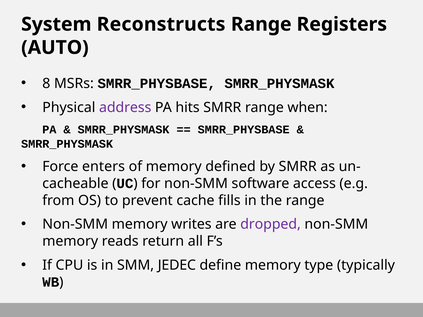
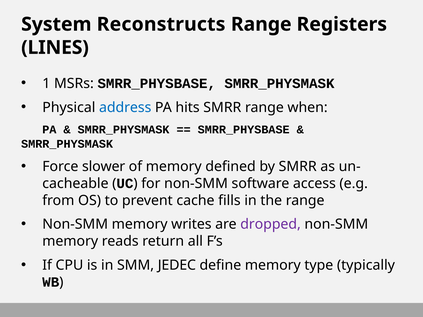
AUTO: AUTO -> LINES (55, 48)
8: 8 -> 1 (46, 83)
address colour: purple -> blue (125, 107)
enters: enters -> slower (104, 167)
